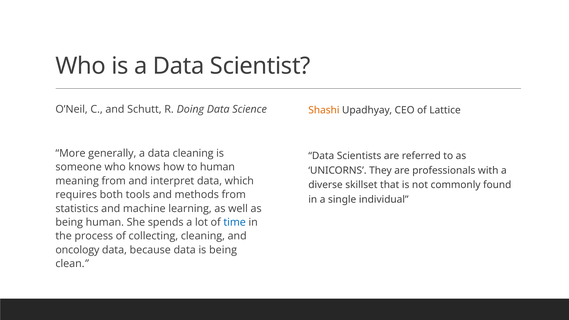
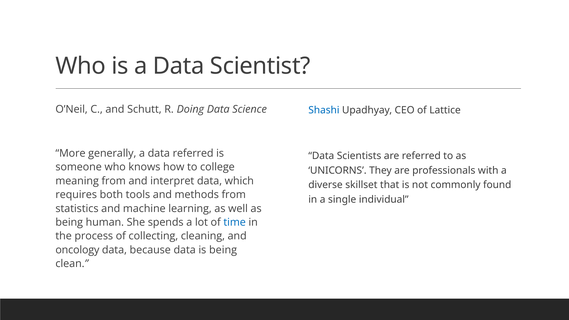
Shashi colour: orange -> blue (324, 110)
data cleaning: cleaning -> referred (193, 153)
to human: human -> college (217, 167)
